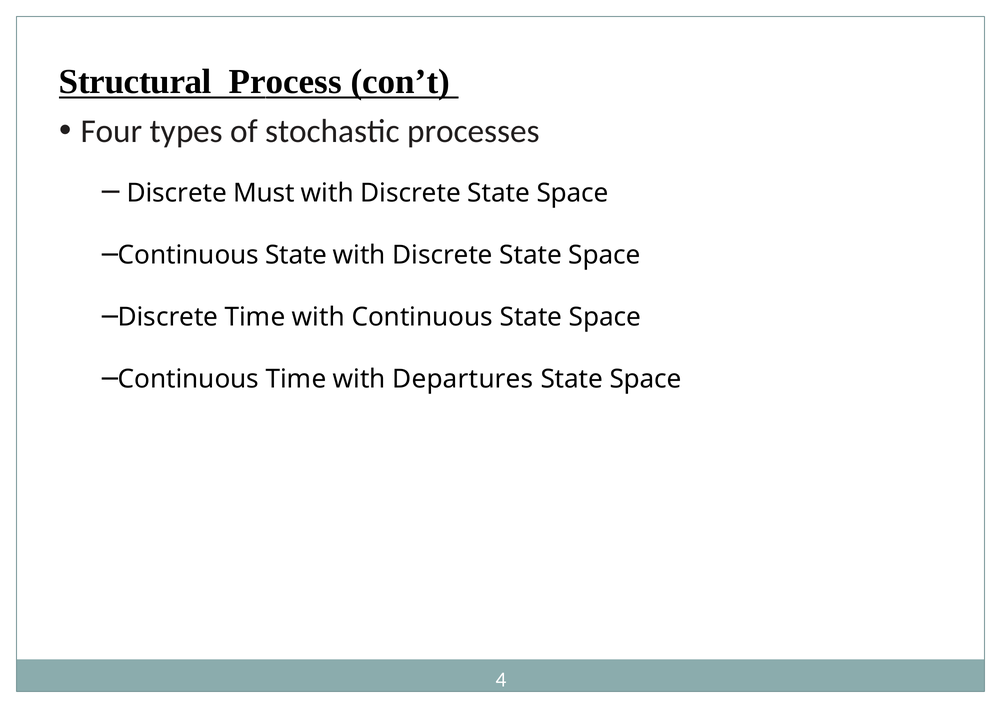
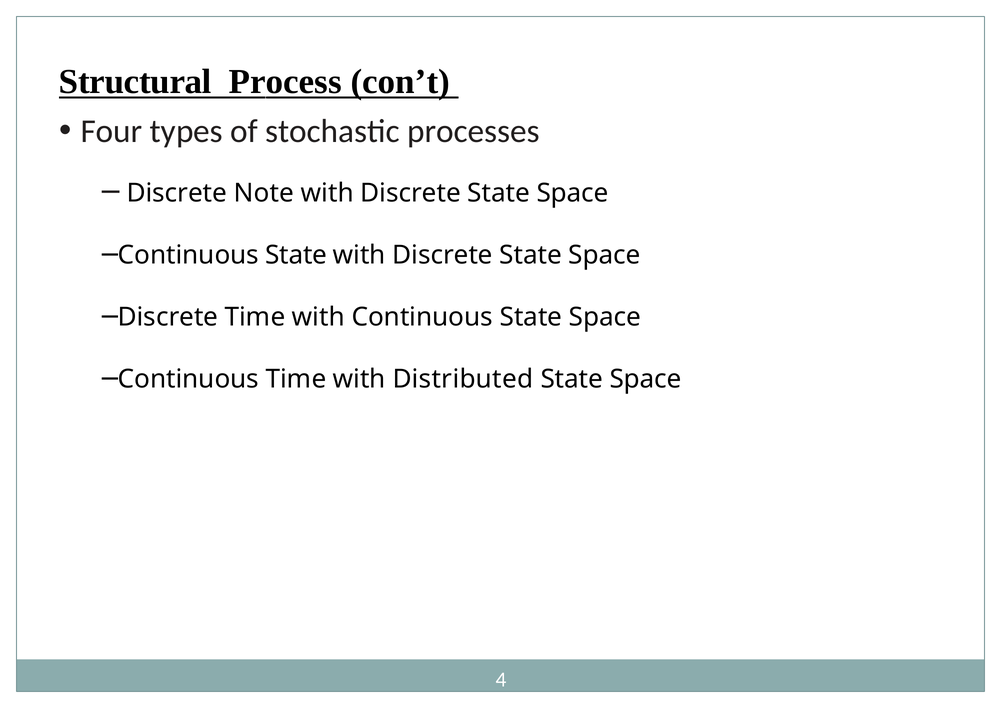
Must: Must -> Note (264, 193)
Departures: Departures -> Distributed (463, 379)
